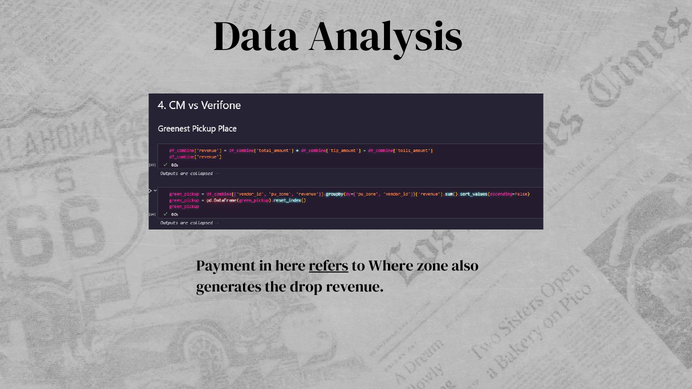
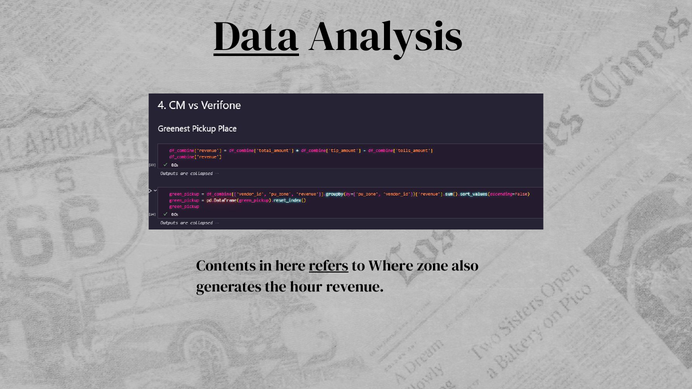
Data underline: none -> present (256, 37)
Payment: Payment -> Contents (226, 266)
drop: drop -> hour (306, 287)
